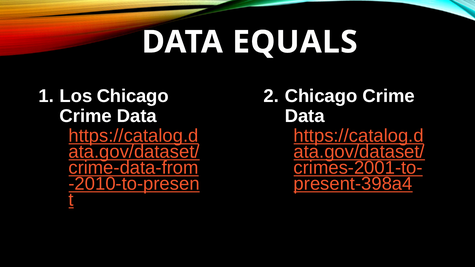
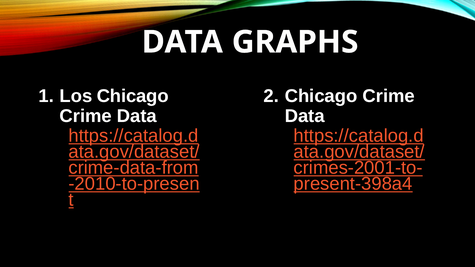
EQUALS: EQUALS -> GRAPHS (295, 42)
